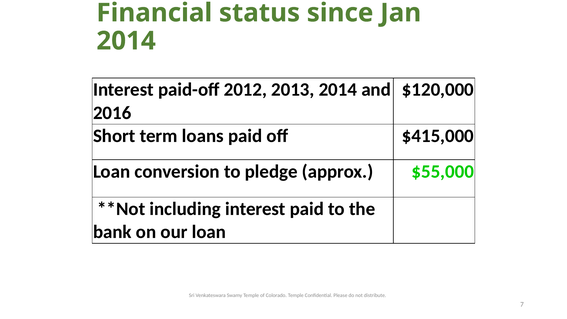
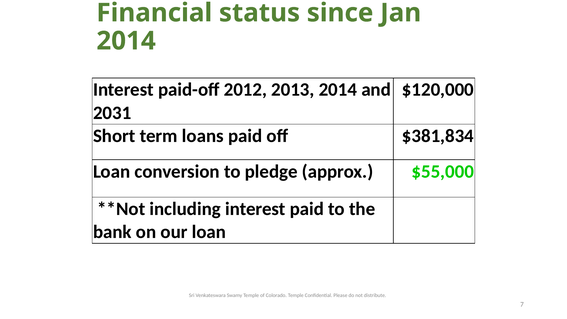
2016: 2016 -> 2031 (112, 113)
$415,000: $415,000 -> $381,834 (438, 136)
